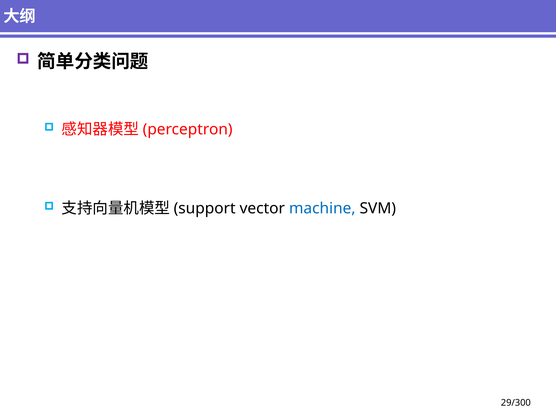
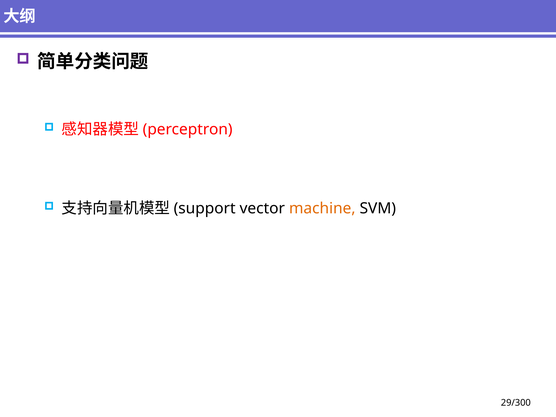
machine colour: blue -> orange (322, 208)
